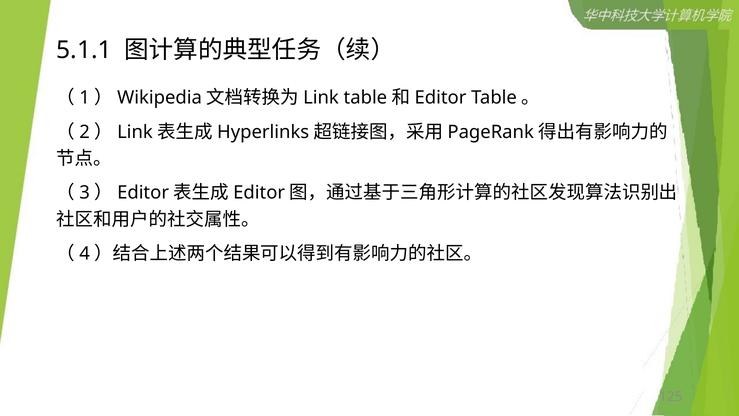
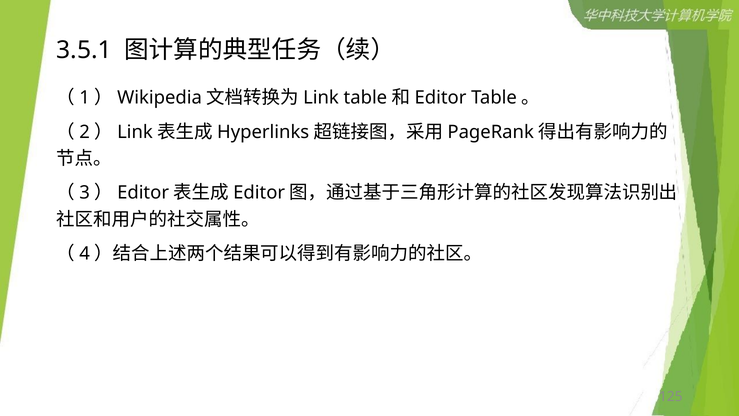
5.1.1: 5.1.1 -> 3.5.1 (84, 50)
